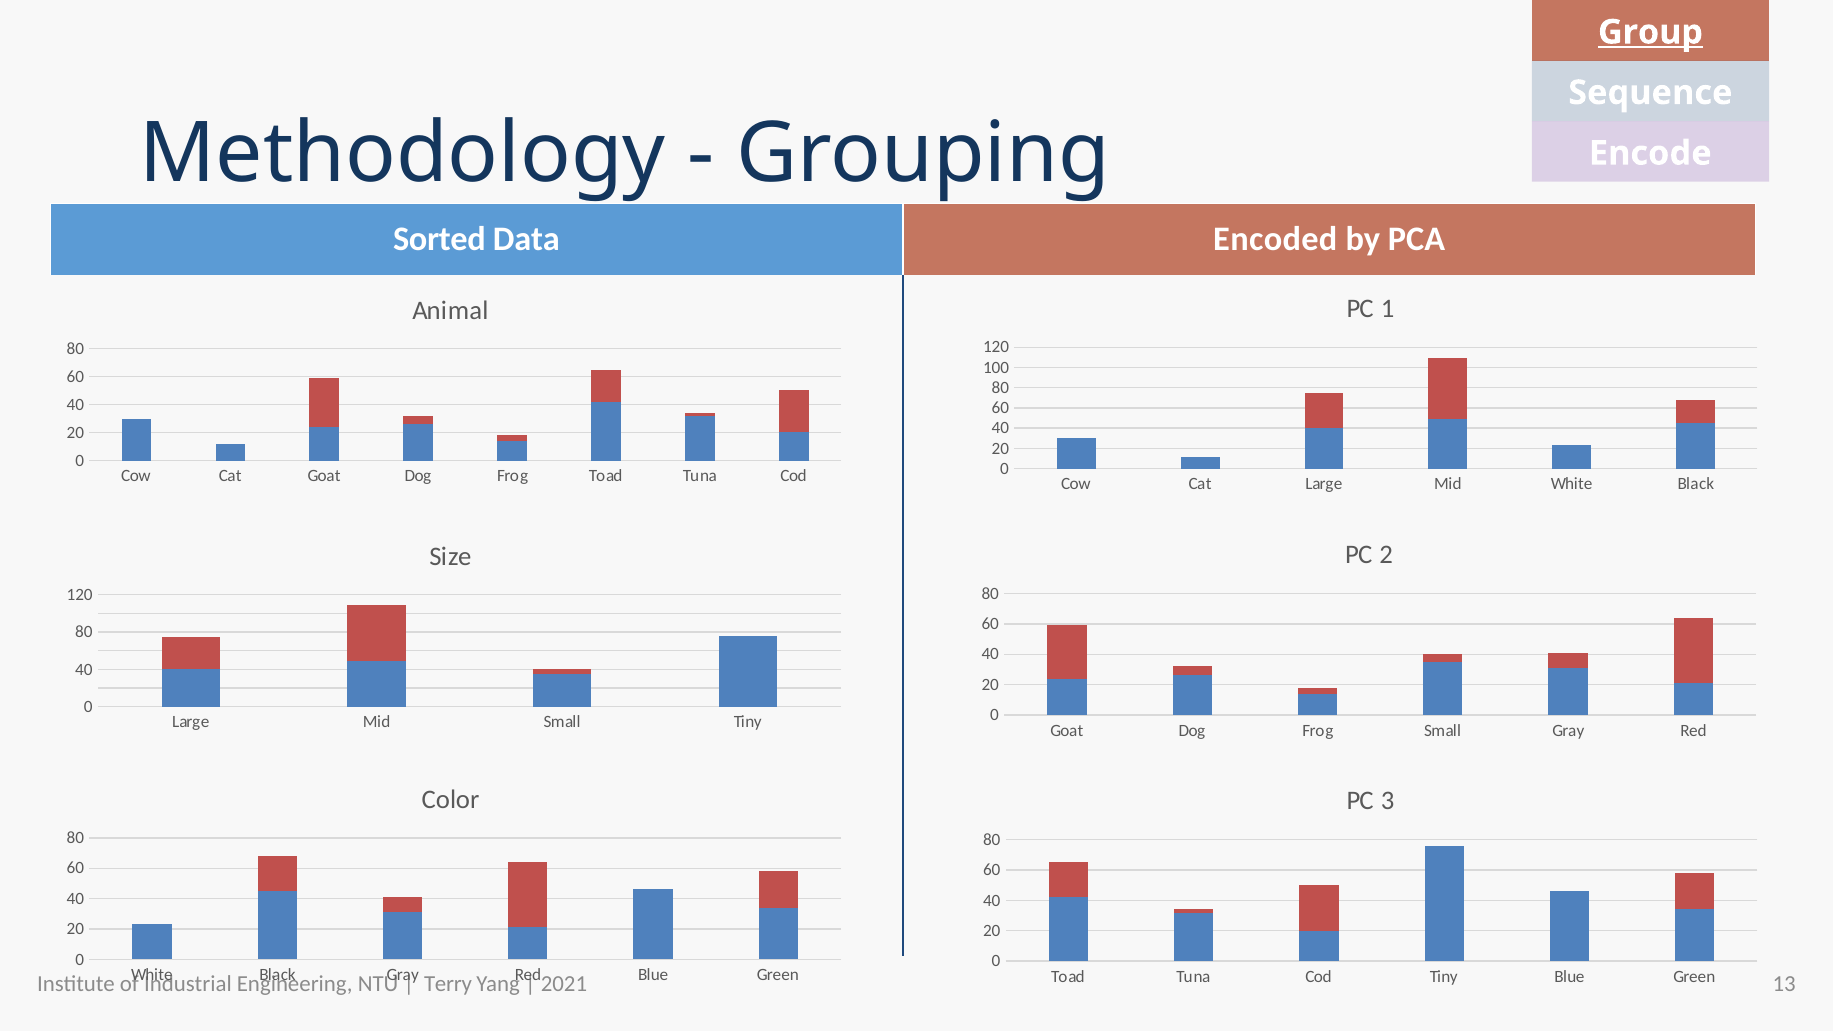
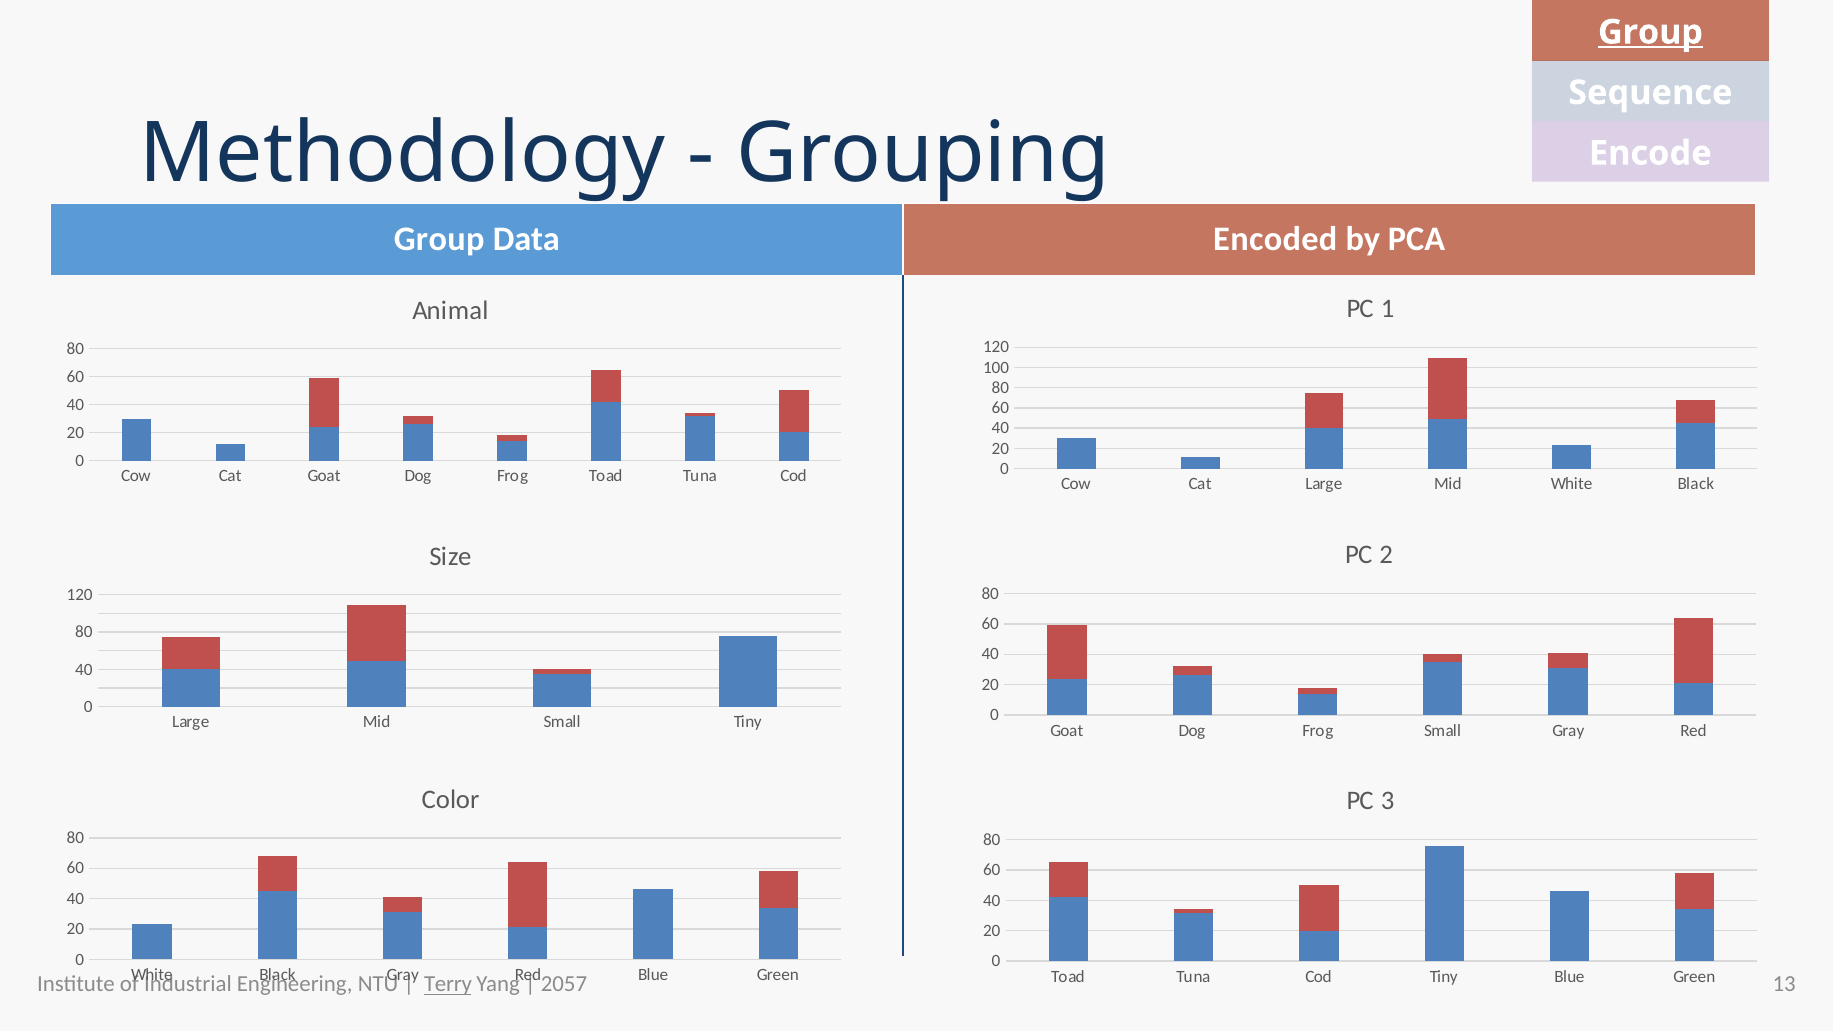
Sorted: Sorted -> Group (439, 239)
Terry underline: none -> present (448, 984)
2021: 2021 -> 2057 (564, 984)
